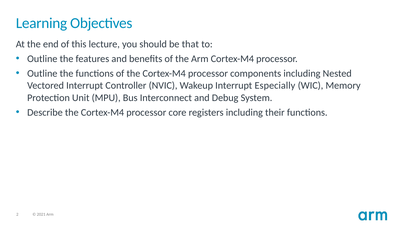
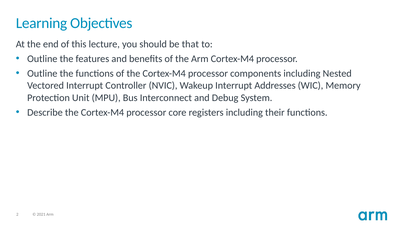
Especially: Especially -> Addresses (275, 86)
